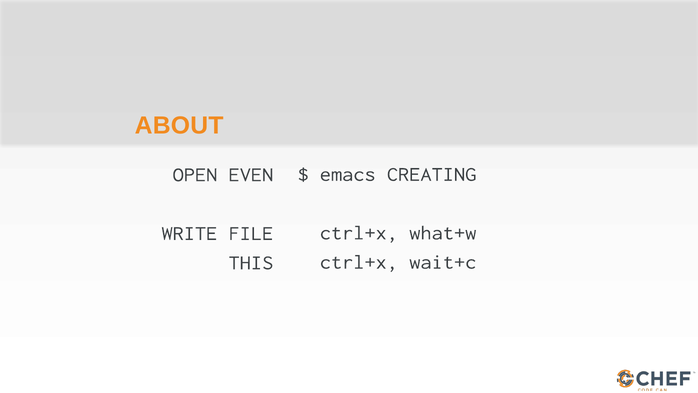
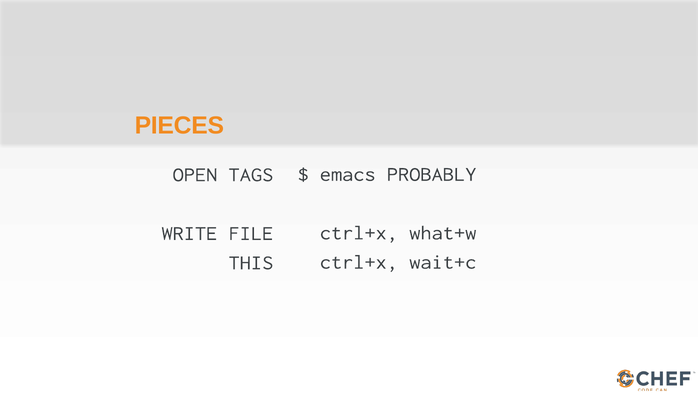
ABOUT: ABOUT -> PIECES (179, 126)
CREATING: CREATING -> PROBABLY (432, 174)
EVEN: EVEN -> TAGS (251, 174)
